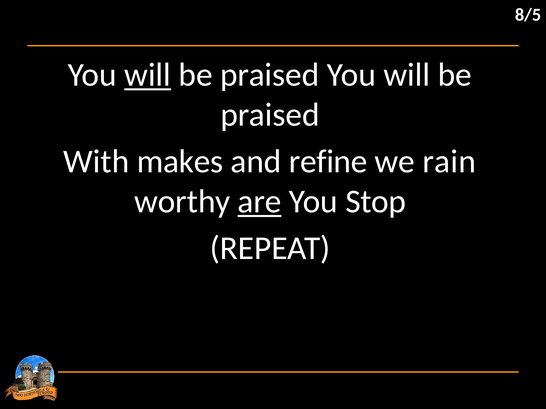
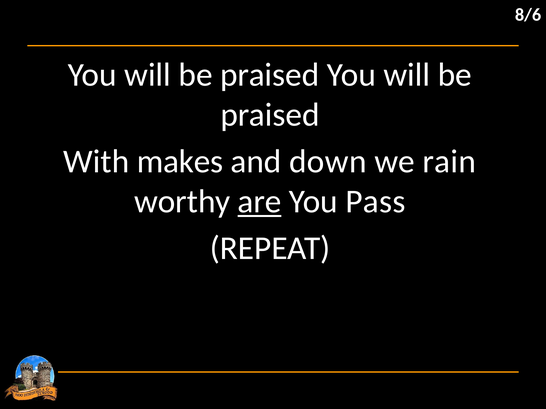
8/5: 8/5 -> 8/6 (528, 15)
will underline: present -> none (148, 75)
refine: refine -> down (328, 162)
Stop: Stop -> Pass (375, 202)
